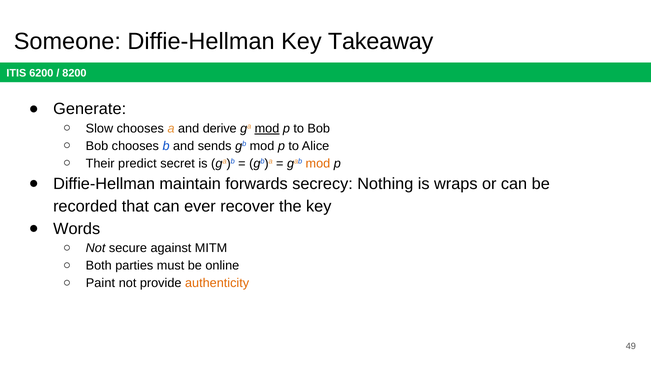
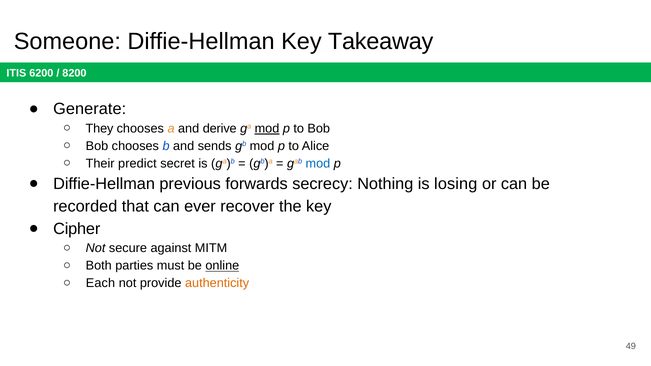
Slow: Slow -> They (100, 129)
mod colour: orange -> blue (318, 164)
maintain: maintain -> previous (190, 184)
wraps: wraps -> losing (456, 184)
Words: Words -> Cipher (77, 229)
online underline: none -> present (222, 266)
Paint: Paint -> Each (100, 283)
